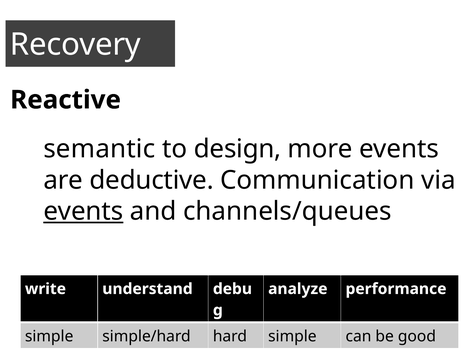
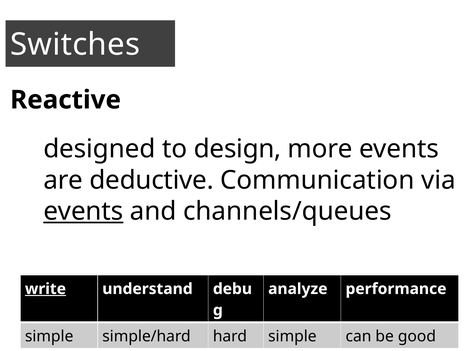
Recovery: Recovery -> Switches (75, 45)
semantic: semantic -> designed (99, 149)
write underline: none -> present (45, 289)
